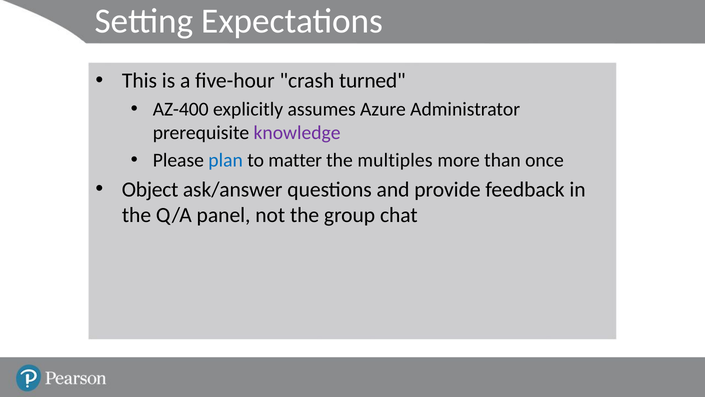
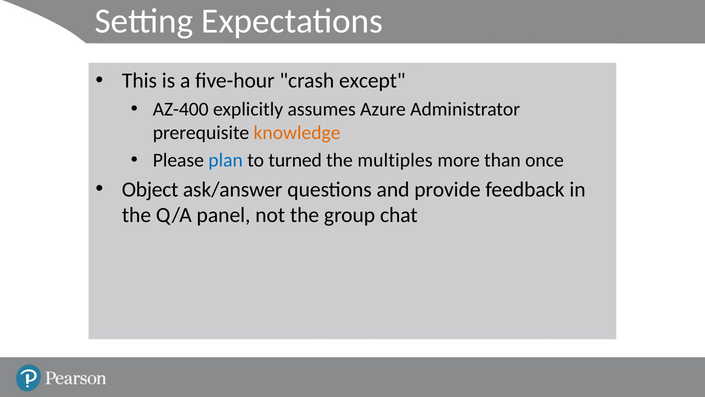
turned: turned -> except (372, 81)
knowledge colour: purple -> orange (297, 133)
matter: matter -> turned (295, 160)
